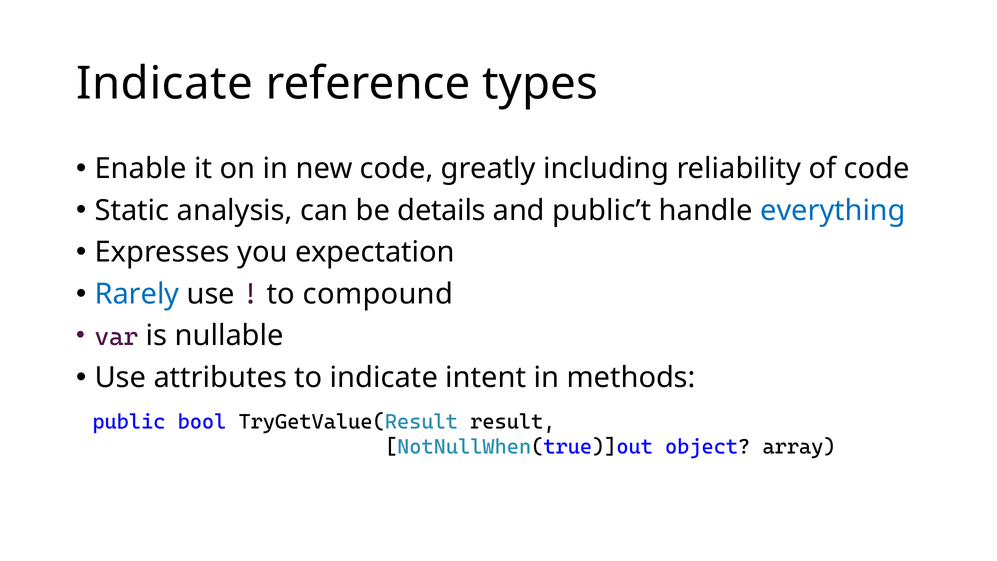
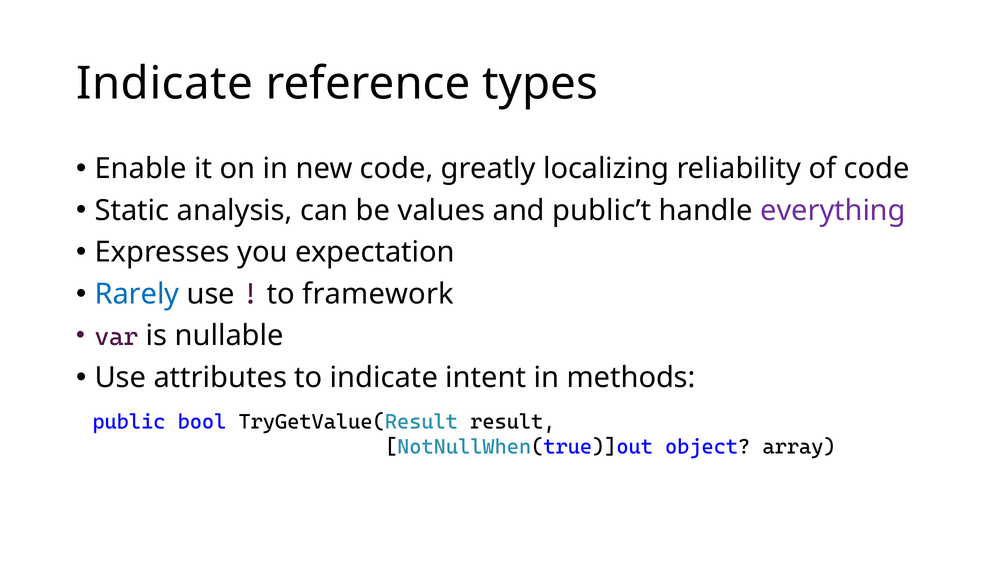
including: including -> localizing (606, 169)
details: details -> values (441, 210)
everything colour: blue -> purple (833, 210)
compound: compound -> framework (378, 294)
